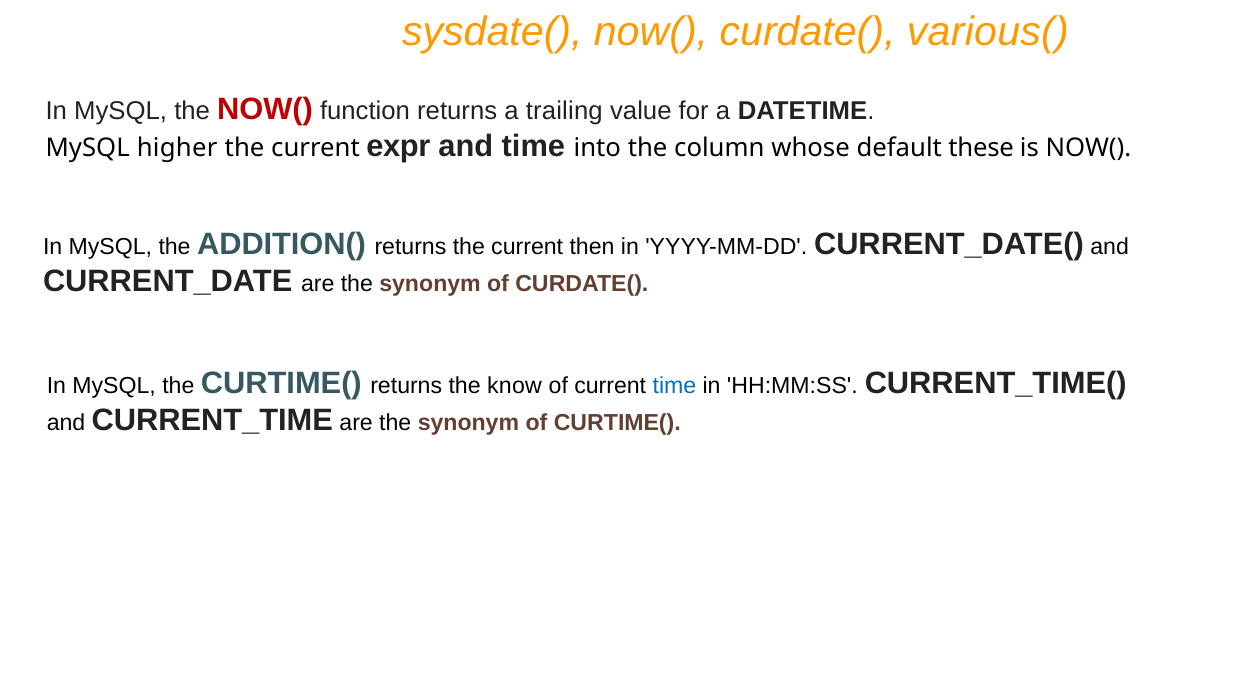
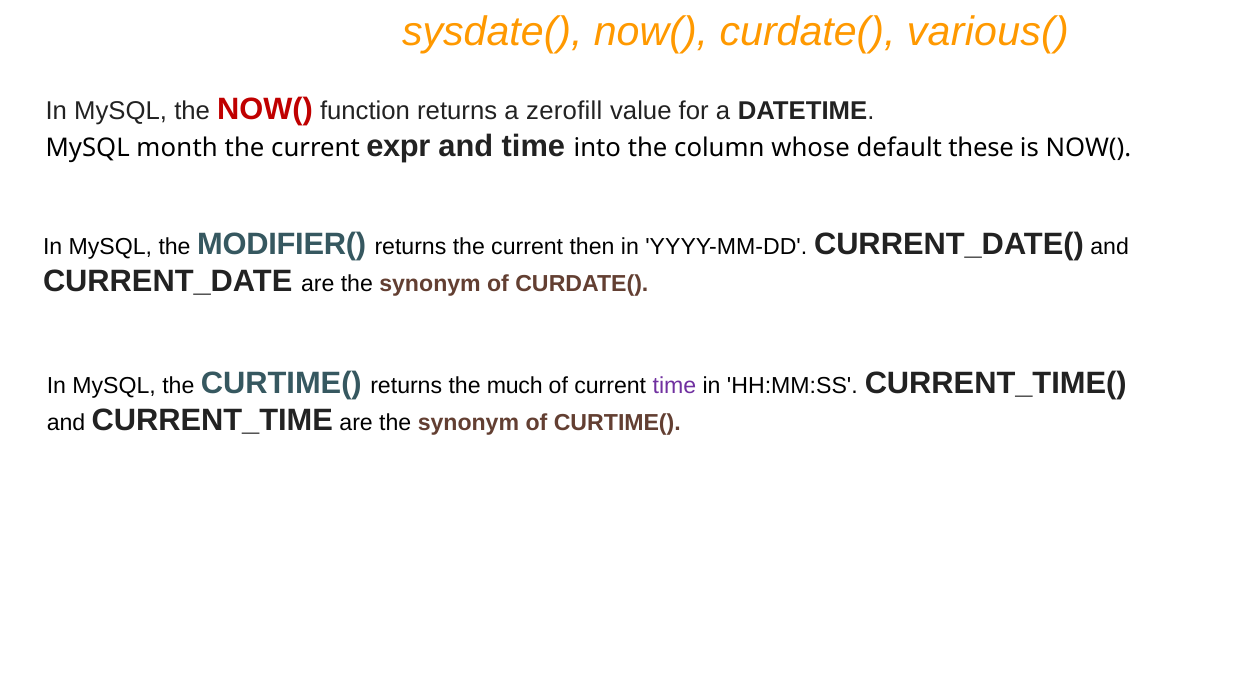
trailing: trailing -> zerofill (564, 111)
higher: higher -> month (177, 148)
ADDITION(: ADDITION( -> MODIFIER( (282, 244)
know: know -> much (515, 385)
time colour: blue -> purple (674, 385)
